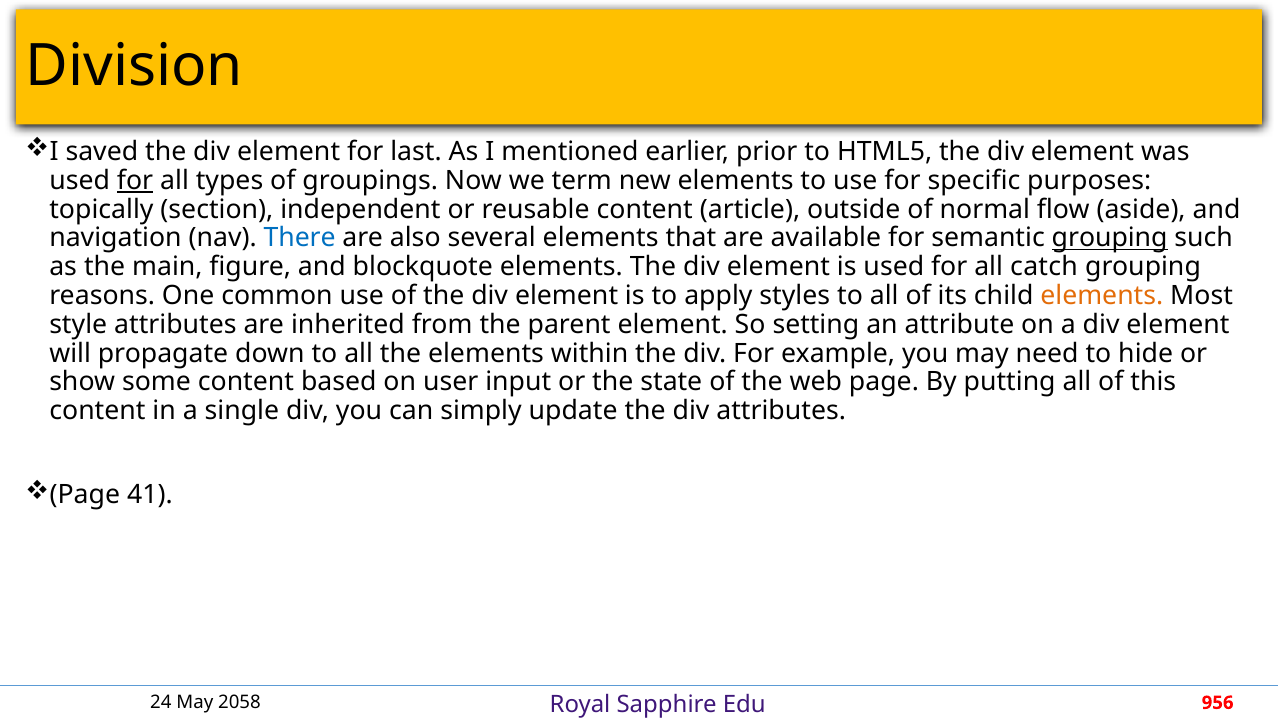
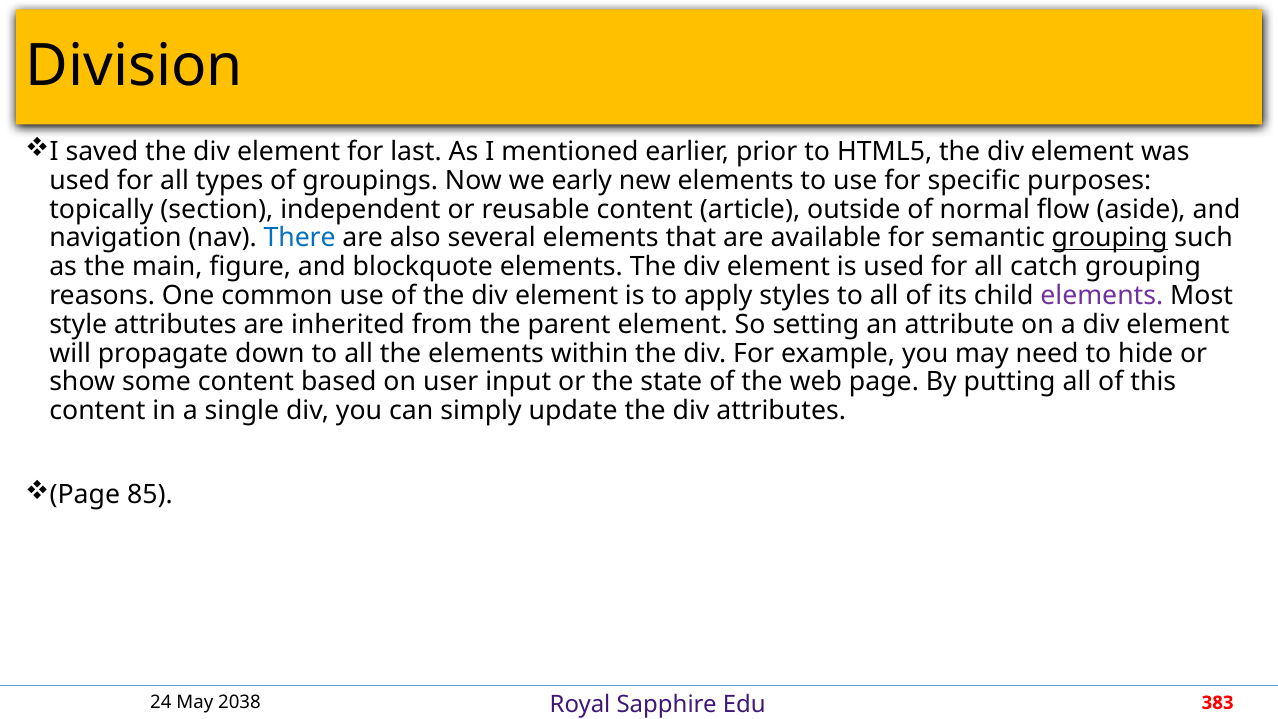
for underline: present -> none (135, 181)
term: term -> early (582, 181)
elements colour: orange -> purple (1102, 296)
41: 41 -> 85 (150, 495)
2058: 2058 -> 2038 (239, 703)
956: 956 -> 383 (1218, 703)
